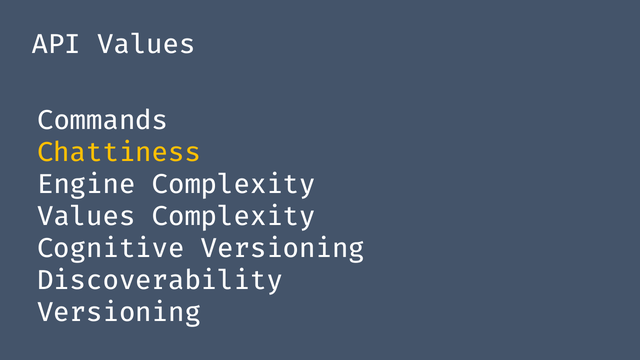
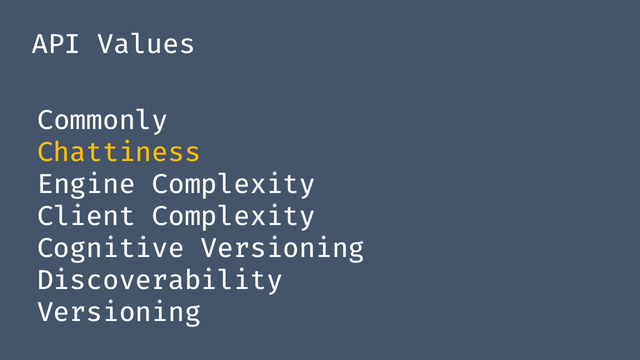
Commands: Commands -> Commonly (103, 120)
Values: Values -> Client (86, 216)
